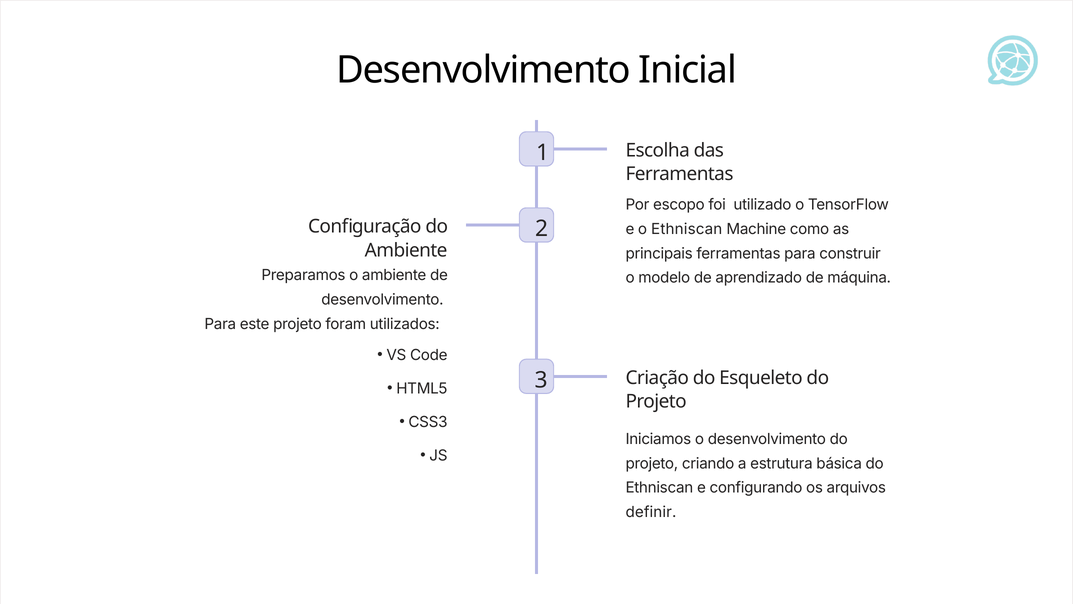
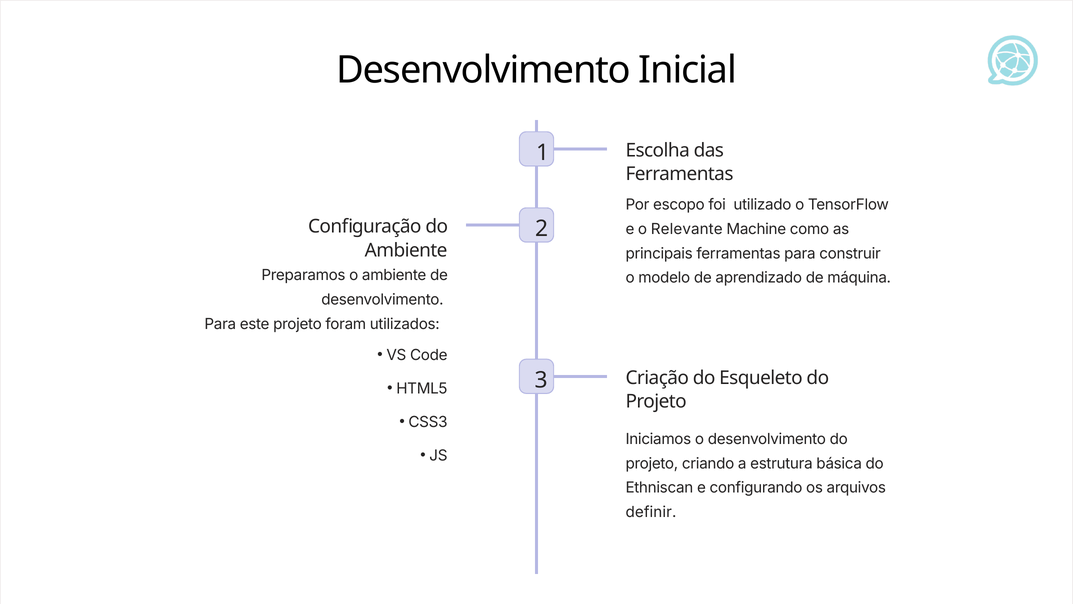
o Ethniscan: Ethniscan -> Relevante (687, 229)
